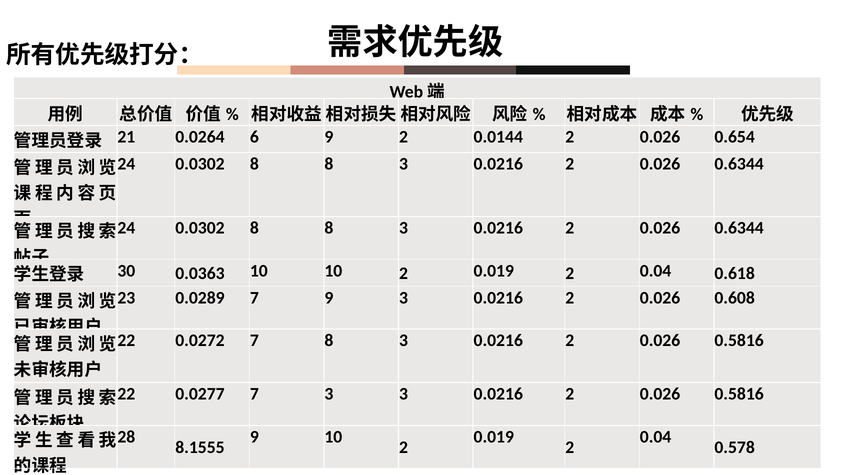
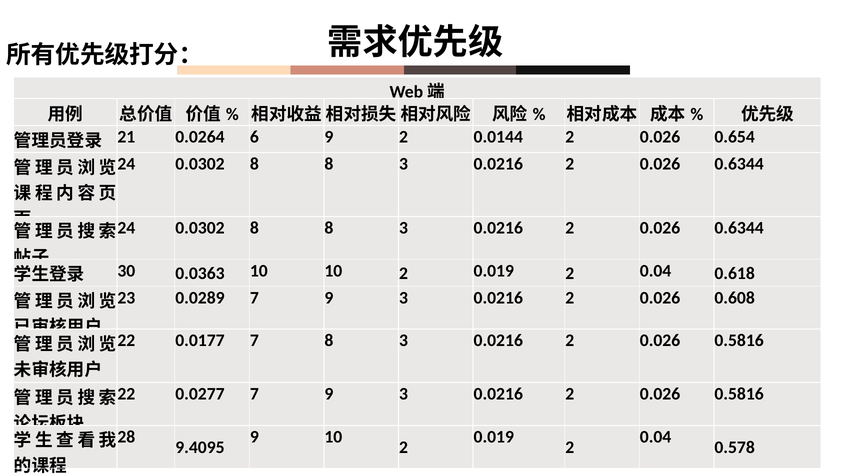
0.0272: 0.0272 -> 0.0177 (200, 341)
0.0277 7 3: 3 -> 9 (329, 394)
8.1555: 8.1555 -> 9.4095 (200, 448)
